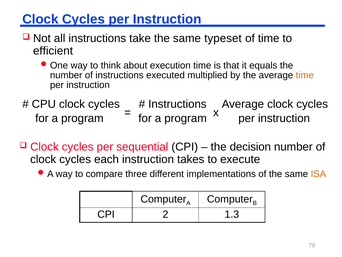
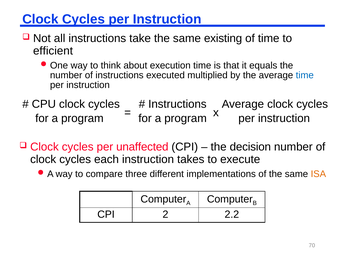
typeset: typeset -> existing (223, 38)
time colour: orange -> blue (305, 75)
sequential: sequential -> unaffected (142, 147)
1.3: 1.3 -> 2.2 (232, 214)
